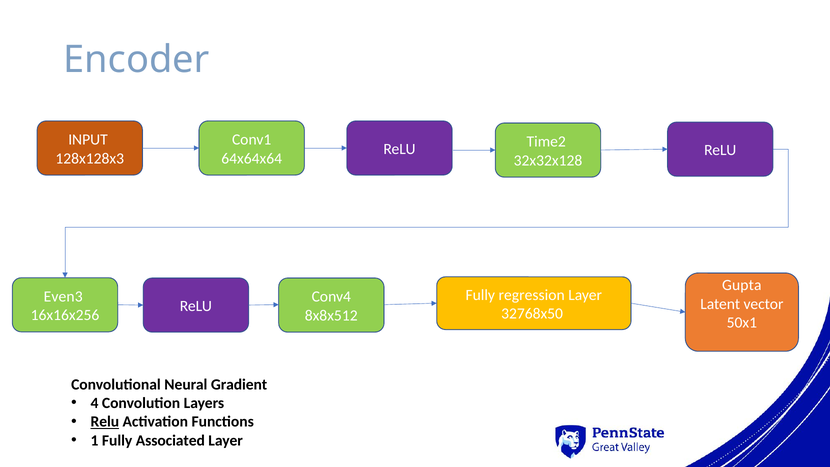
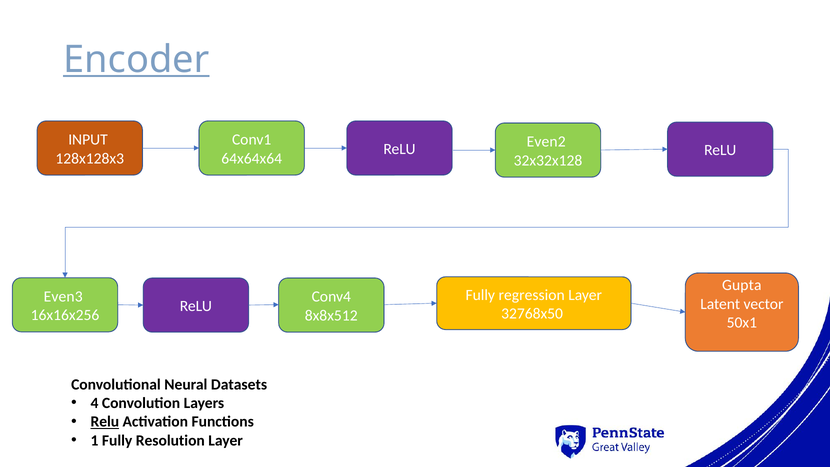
Encoder underline: none -> present (136, 60)
Time2: Time2 -> Even2 (546, 142)
Gradient: Gradient -> Datasets (239, 384)
Associated: Associated -> Resolution (170, 440)
